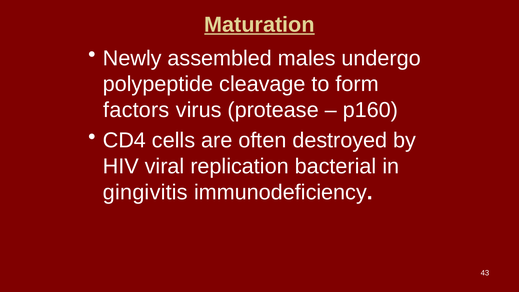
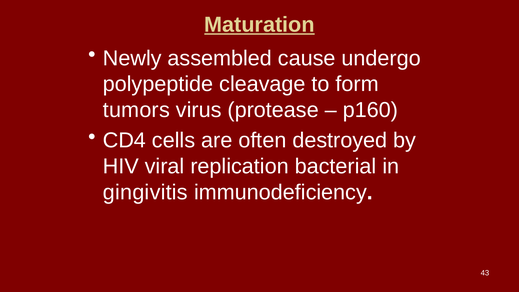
males: males -> cause (307, 58)
factors: factors -> tumors (136, 110)
